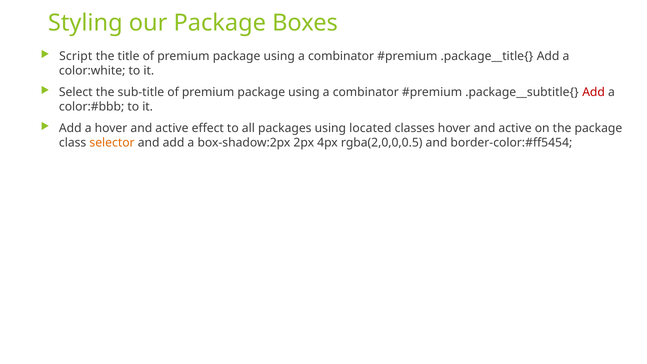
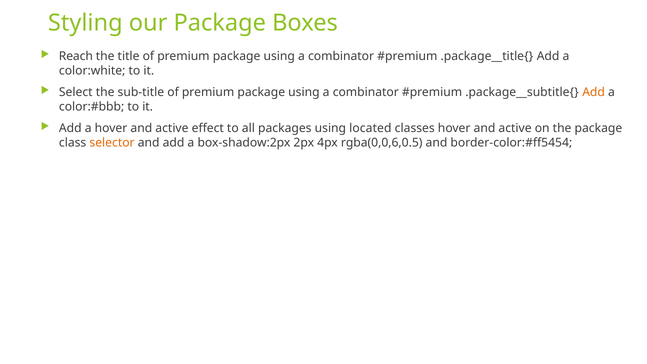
Script: Script -> Reach (76, 56)
Add colour: red -> orange (594, 92)
rgba(2,0,0,0.5: rgba(2,0,0,0.5 -> rgba(0,0,6,0.5 (382, 143)
